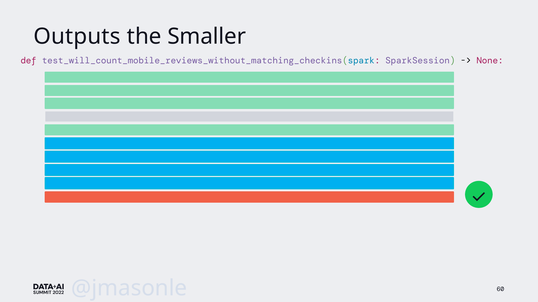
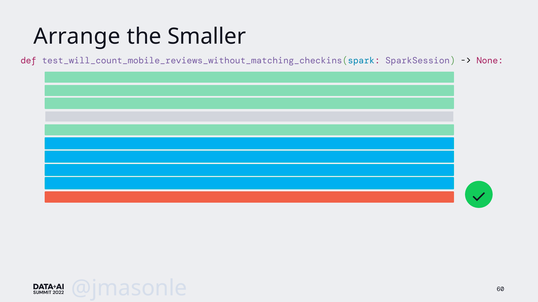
Outputs: Outputs -> Arrange (77, 36)
